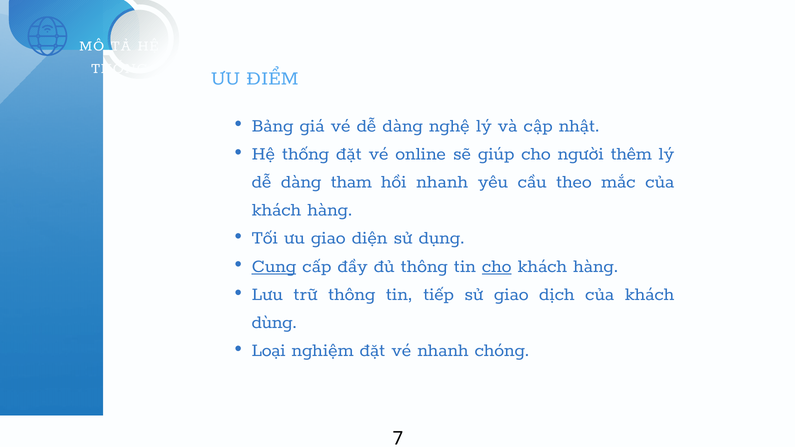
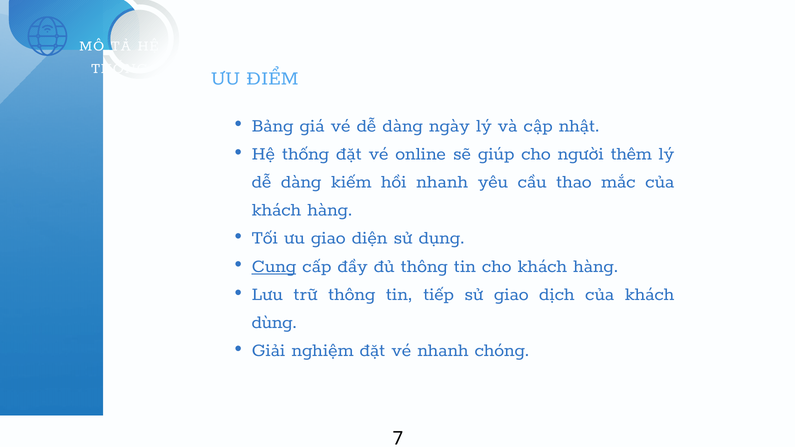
nghệ: nghệ -> ngày (449, 125)
tham: tham -> kiếm (351, 181)
theo: theo -> thao (574, 181)
cho underline: present -> none (497, 266)
Loại: Loại -> Giải (269, 350)
